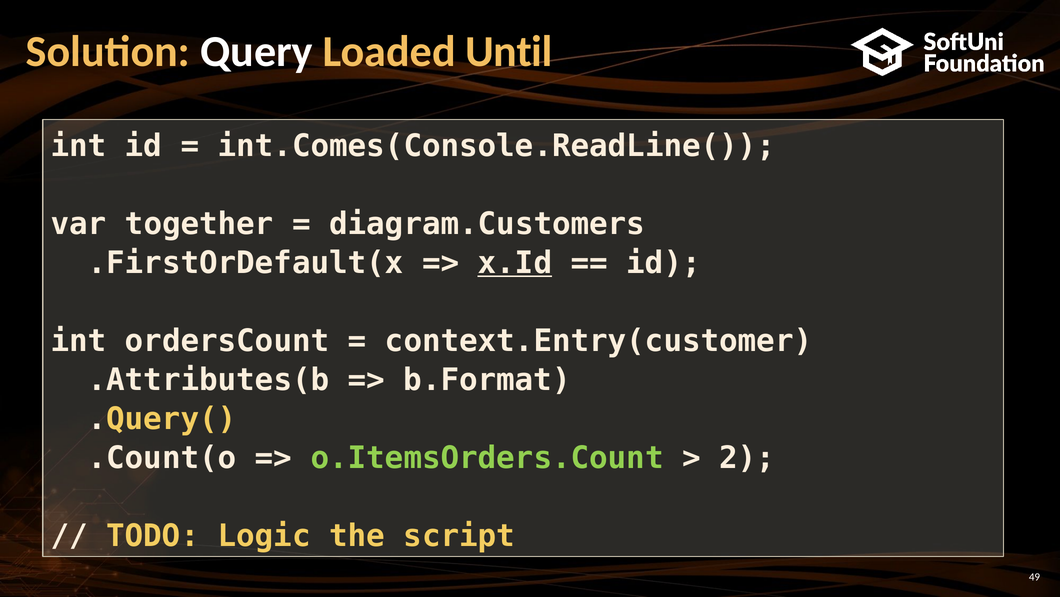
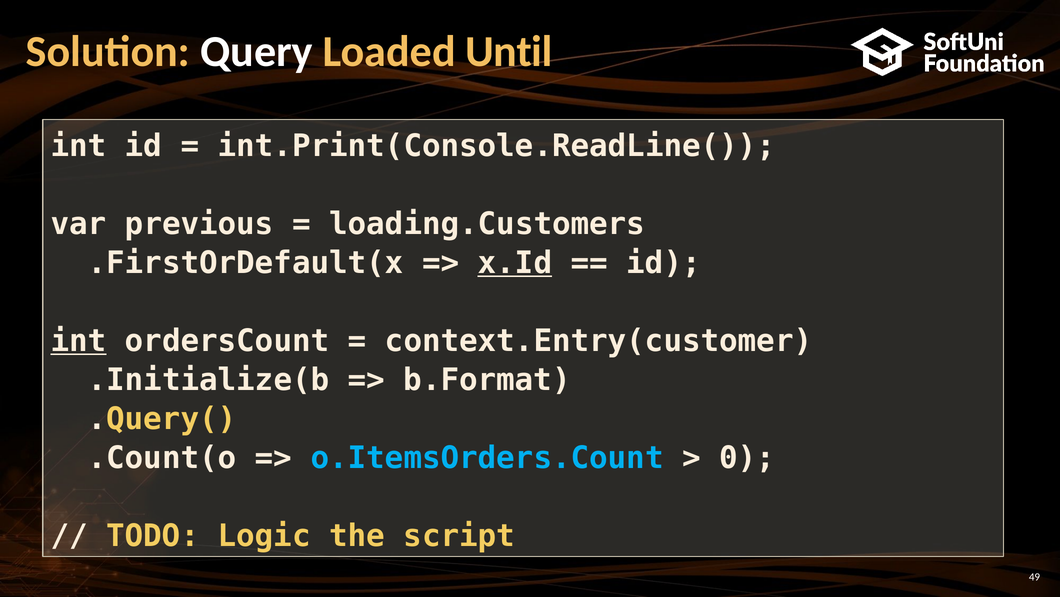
int.Comes(Console.ReadLine(: int.Comes(Console.ReadLine( -> int.Print(Console.ReadLine( (496, 146)
together: together -> previous (199, 224)
diagram.Customers: diagram.Customers -> loading.Customers (487, 224)
int underline: none -> present (79, 341)
.Attributes(b: .Attributes(b -> .Initialize(b (208, 380)
o.ItemsOrders.Count colour: light green -> light blue (487, 458)
2: 2 -> 0 (747, 458)
